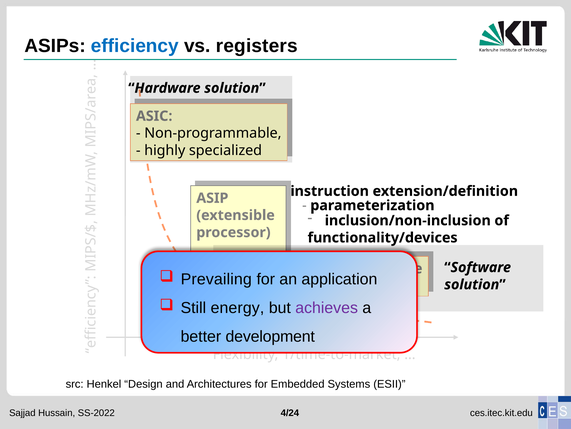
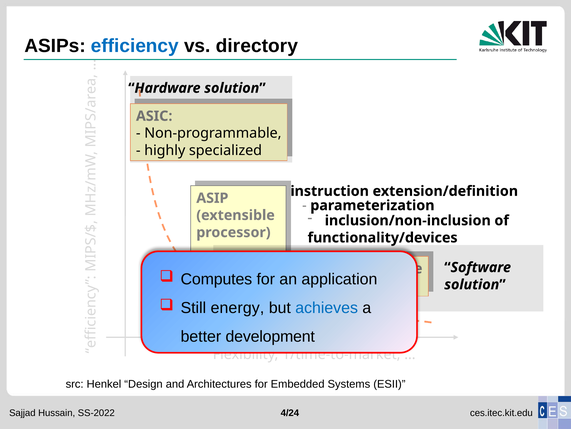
registers: registers -> directory (257, 46)
Prevailing: Prevailing -> Computes (216, 279)
achieves colour: purple -> blue (327, 307)
